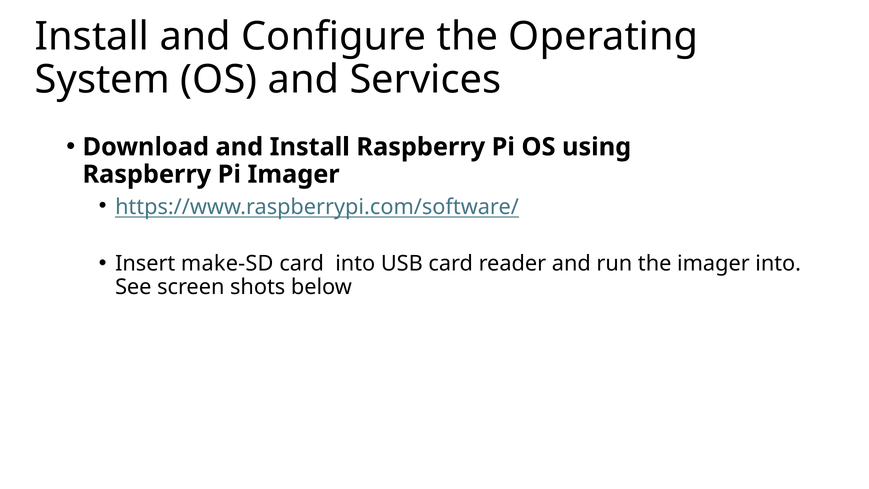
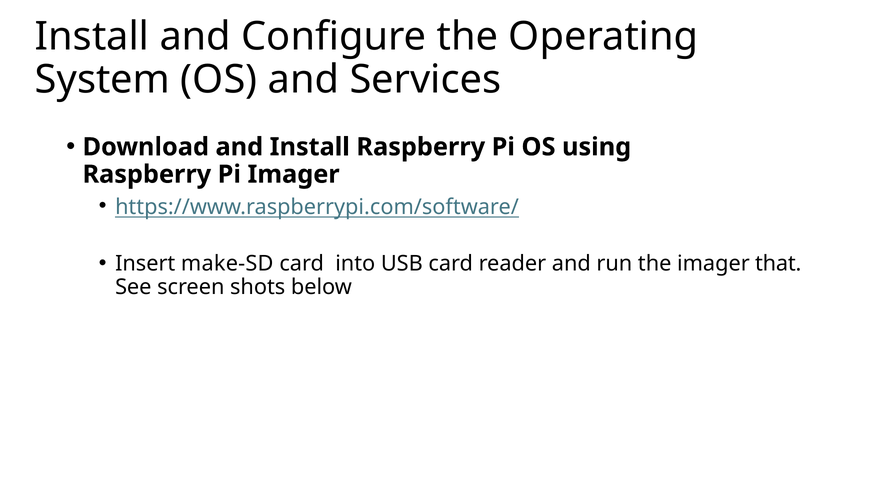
imager into: into -> that (778, 263)
